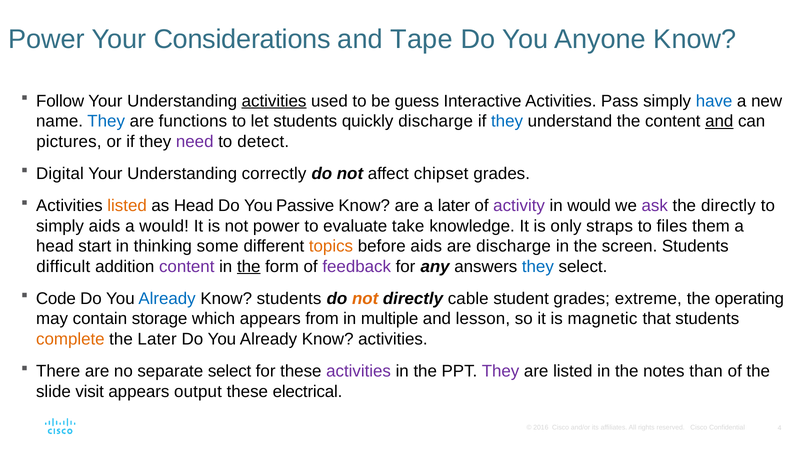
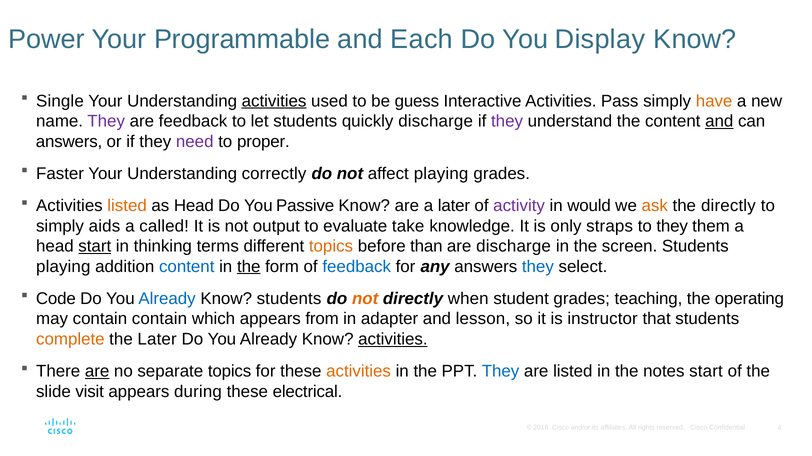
Considerations: Considerations -> Programmable (242, 39)
Tape: Tape -> Each (422, 39)
Anyone: Anyone -> Display (600, 39)
Follow: Follow -> Single (60, 101)
have colour: blue -> orange (714, 101)
They colour: blue -> purple (106, 121)
are functions: functions -> feedback (193, 121)
they colour: blue -> purple (507, 121)
pictures: pictures -> answers (69, 142)
detect: detect -> proper (263, 142)
Digital: Digital -> Faster (60, 174)
affect chipset: chipset -> playing (441, 174)
ask colour: purple -> orange (655, 206)
a would: would -> called (164, 226)
not power: power -> output (276, 226)
to files: files -> they (672, 226)
start underline: none -> present (95, 247)
some: some -> terms (218, 247)
before aids: aids -> than (426, 247)
difficult: difficult -> playing (63, 267)
content colour: purple -> blue (187, 267)
feedback colour: purple -> blue (357, 267)
cable: cable -> when (468, 299)
extreme: extreme -> teaching (648, 299)
contain storage: storage -> contain (159, 319)
multiple: multiple -> adapter (390, 319)
magnetic: magnetic -> instructor (603, 319)
activities underline: none -> present (393, 340)
are underline: none -> present (97, 372)
separate select: select -> topics (230, 372)
activities colour: purple -> orange (359, 372)
They colour: purple -> blue (501, 372)
notes than: than -> start (706, 372)
output: output -> during (198, 392)
